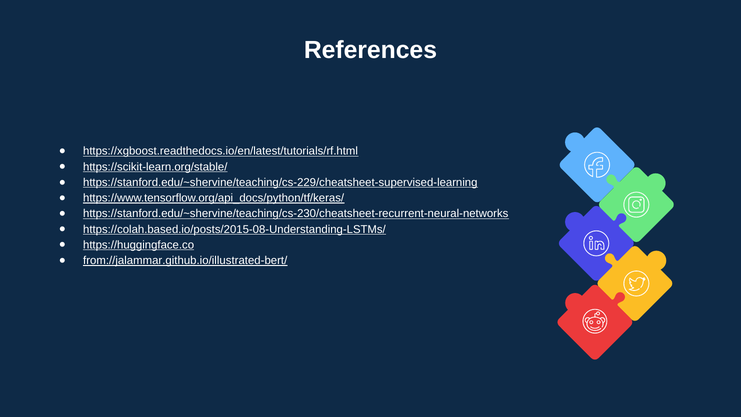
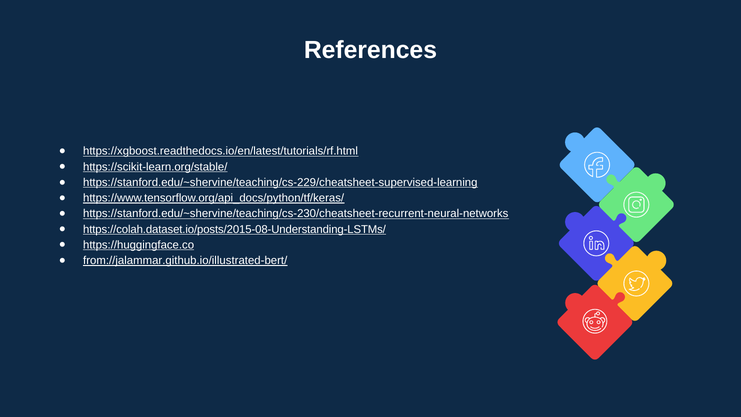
https://colah.based.io/posts/2015-08-Understanding-LSTMs/: https://colah.based.io/posts/2015-08-Understanding-LSTMs/ -> https://colah.dataset.io/posts/2015-08-Understanding-LSTMs/ (234, 229)
